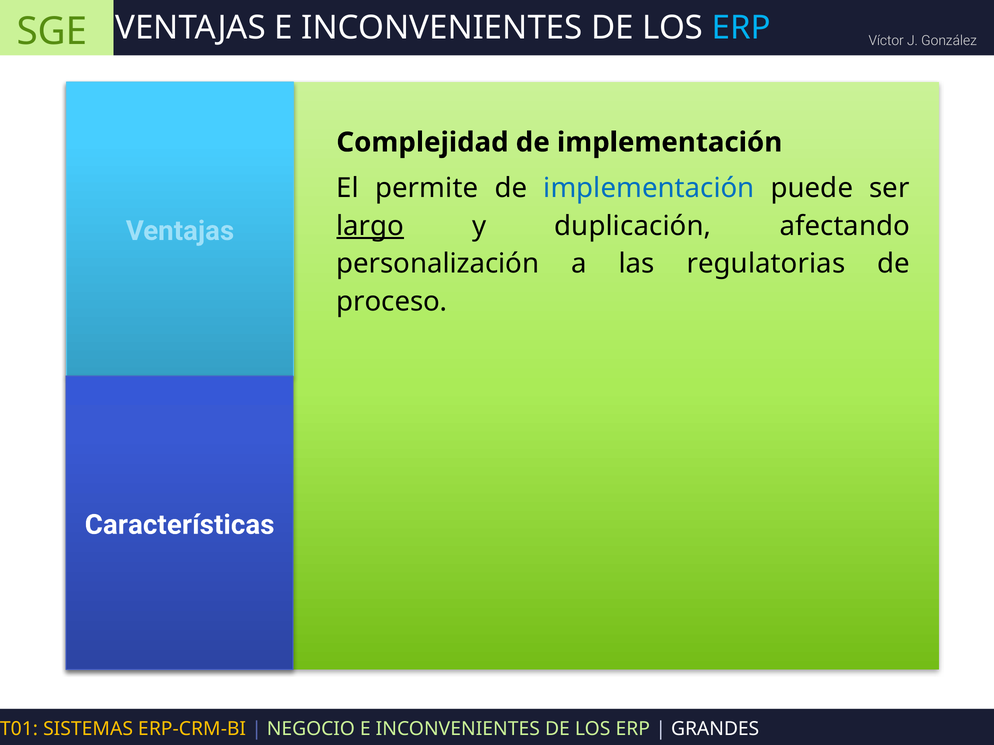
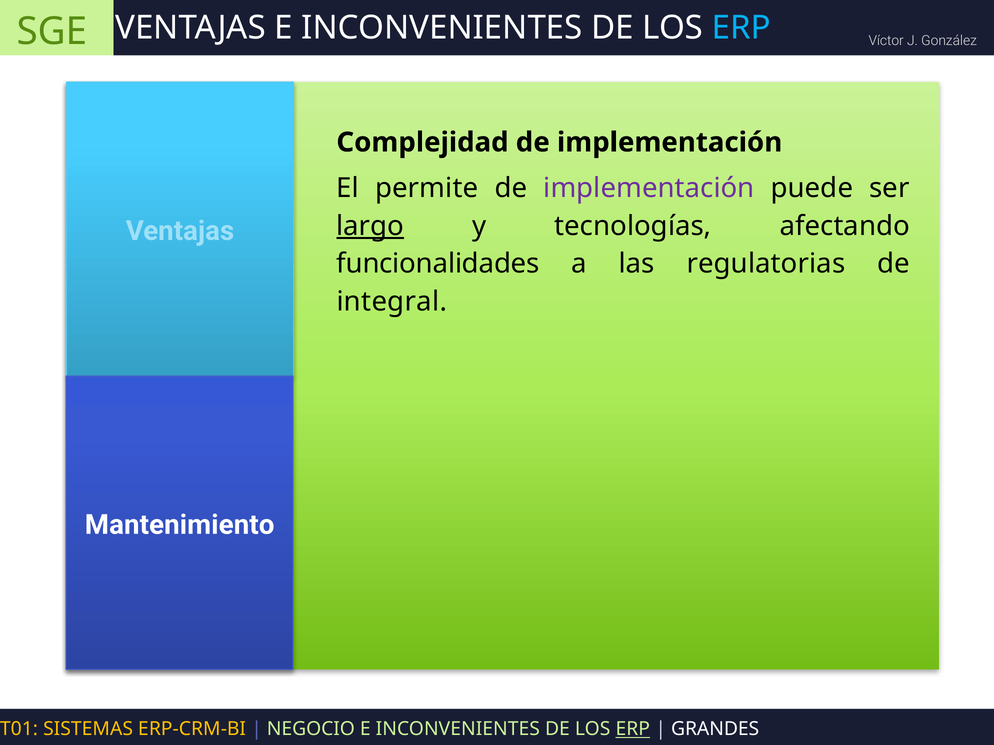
implementación colour: blue -> purple (649, 189)
duplicación: duplicación -> tecnologías (633, 226)
personalización: personalización -> funcionalidades (438, 264)
proceso: proceso -> integral (392, 302)
Características: Características -> Mantenimiento (180, 525)
ERP underline: none -> present (633, 730)
